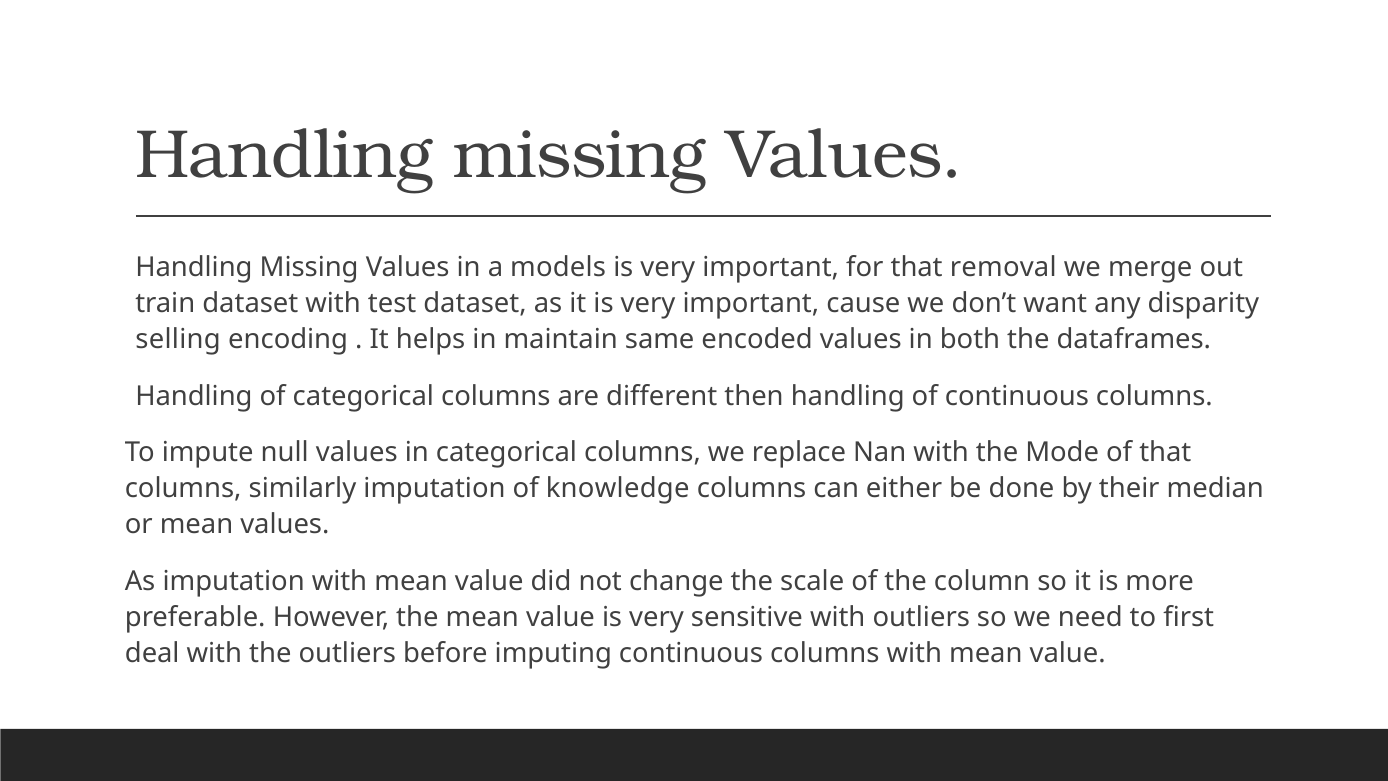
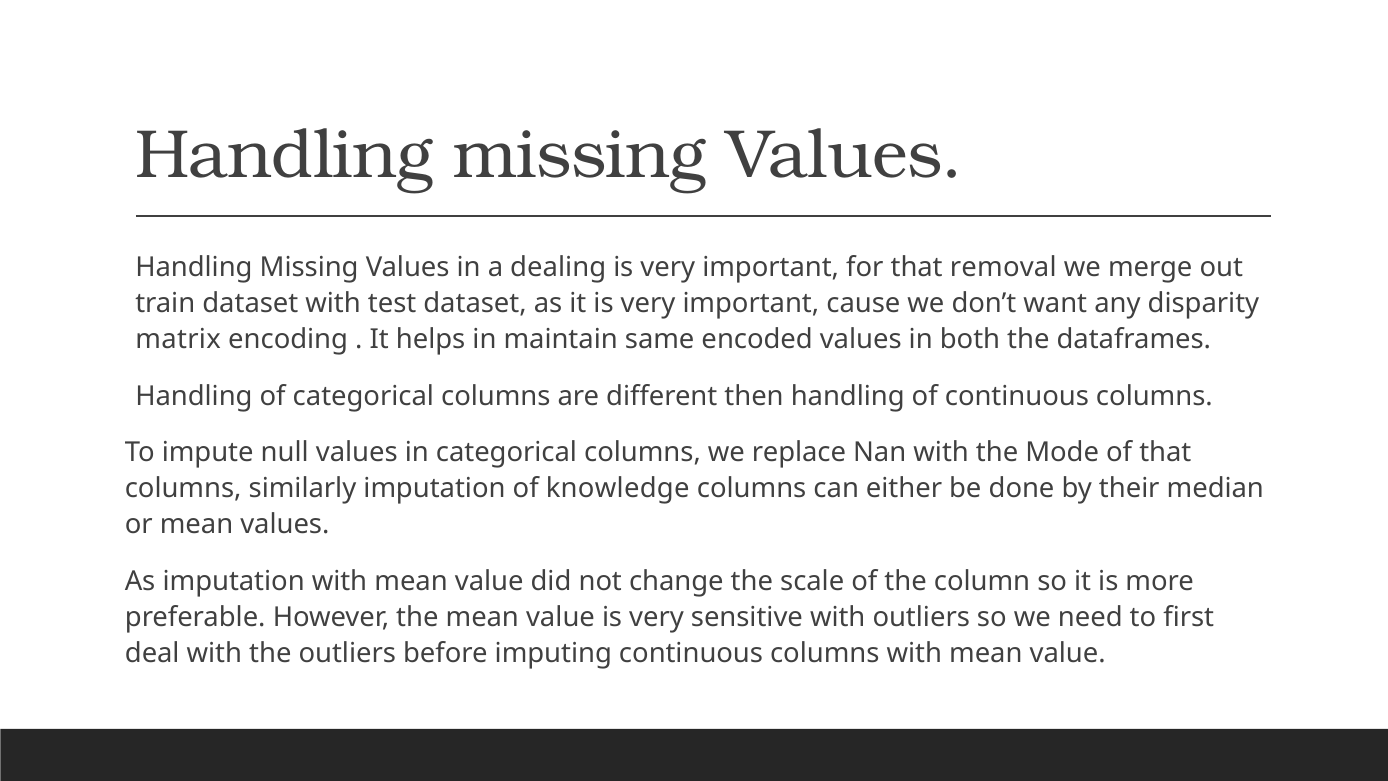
models: models -> dealing (558, 267)
selling: selling -> matrix (178, 339)
